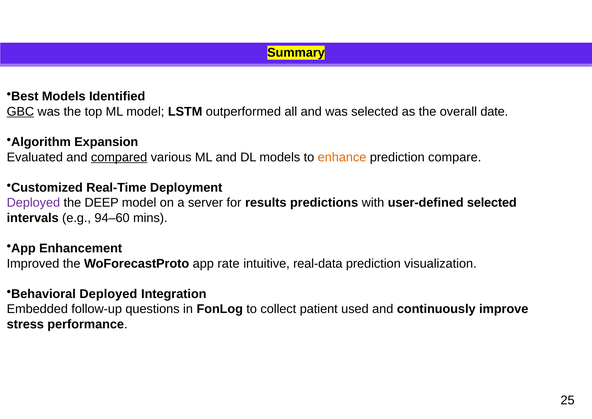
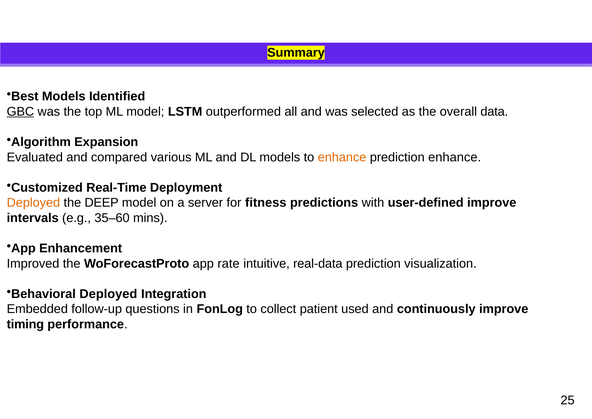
date: date -> data (494, 111)
compared underline: present -> none (119, 157)
prediction compare: compare -> enhance (455, 157)
Deployed colour: purple -> orange (33, 203)
results: results -> fitness (266, 203)
user-defined selected: selected -> improve (492, 203)
94–60: 94–60 -> 35–60 (112, 218)
stress: stress -> timing (25, 324)
